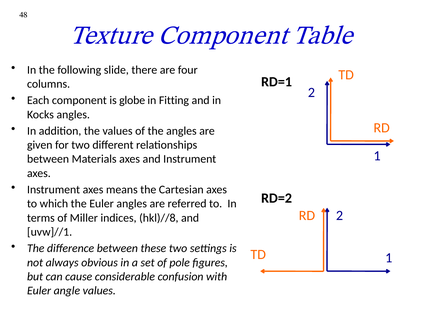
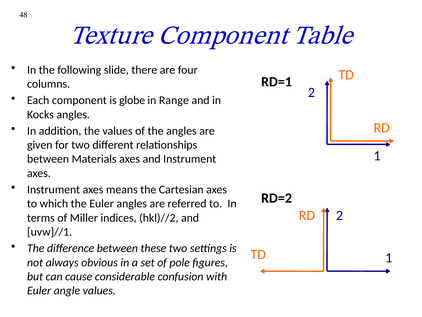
Fitting: Fitting -> Range (174, 100)
hkl)//8: hkl)//8 -> hkl)//2 (159, 217)
